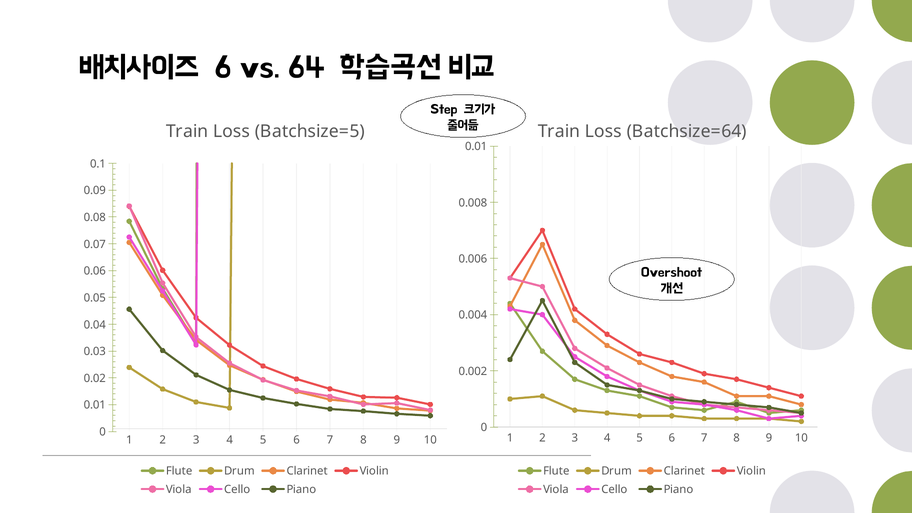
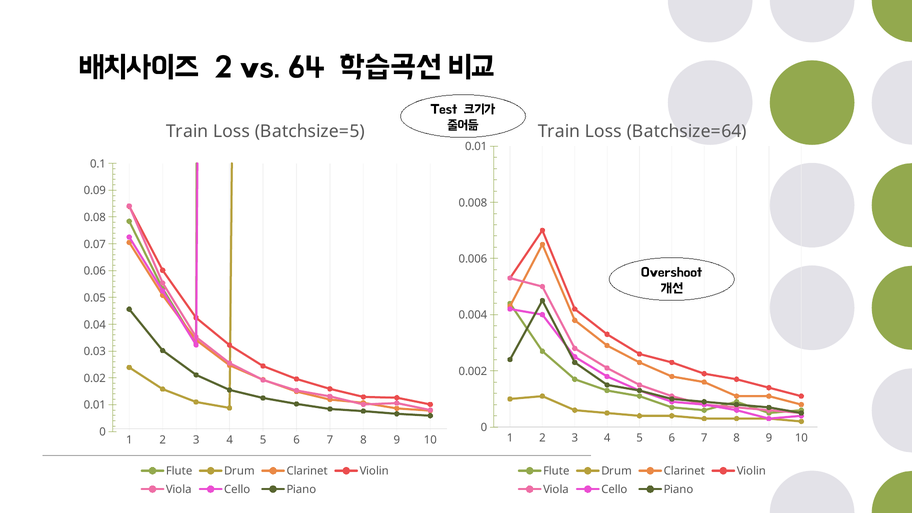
6: 6 -> 2 (223, 66)
Step: Step -> Test (444, 109)
